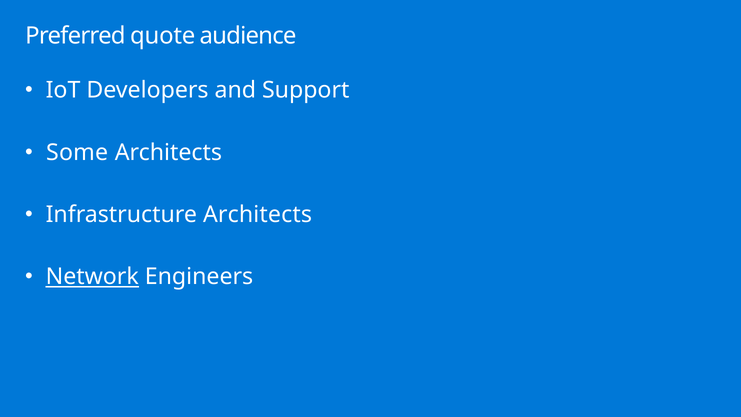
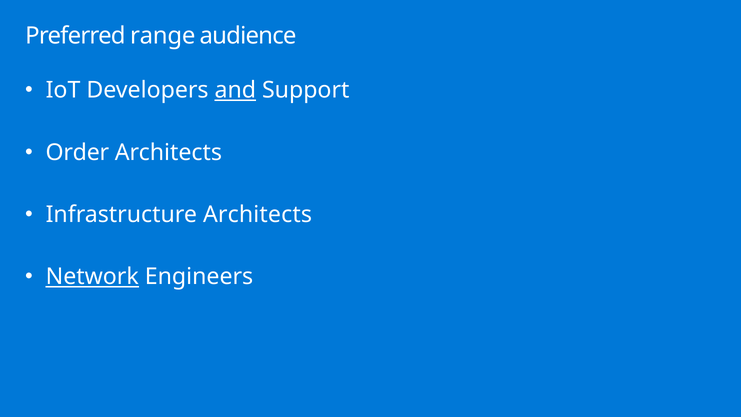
quote: quote -> range (163, 36)
and underline: none -> present (235, 90)
Some: Some -> Order (77, 152)
